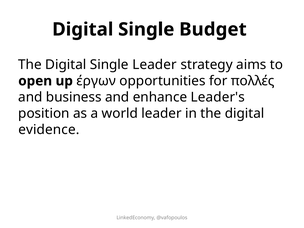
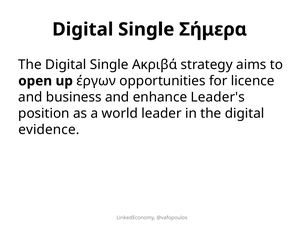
Budget: Budget -> Σήμερα (213, 29)
Single Leader: Leader -> Ακριβά (155, 65)
πολλές: πολλές -> licence (253, 81)
